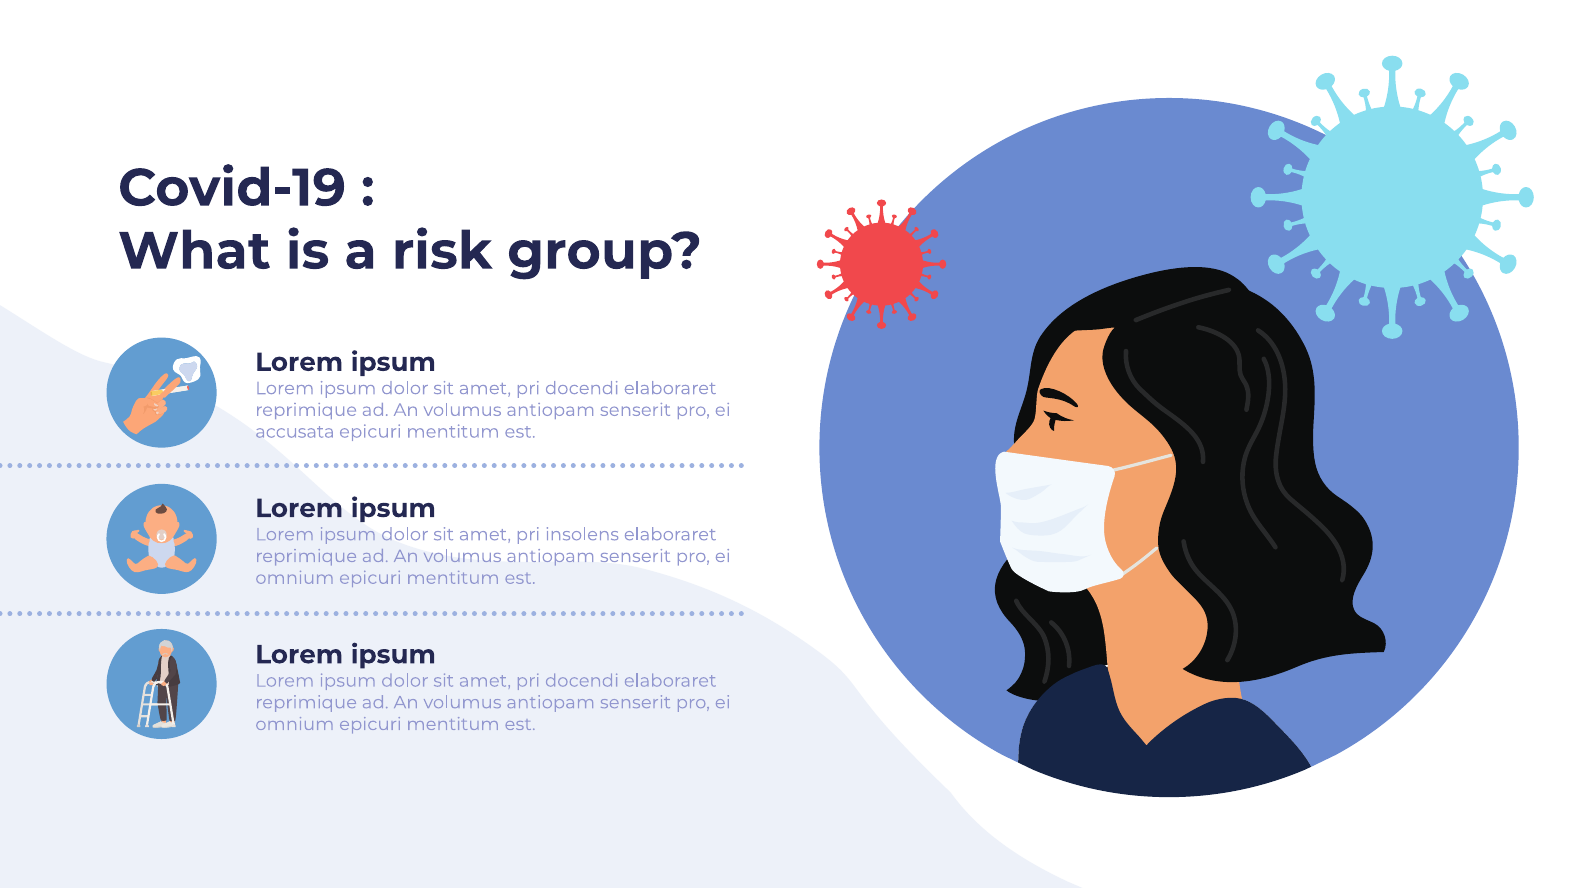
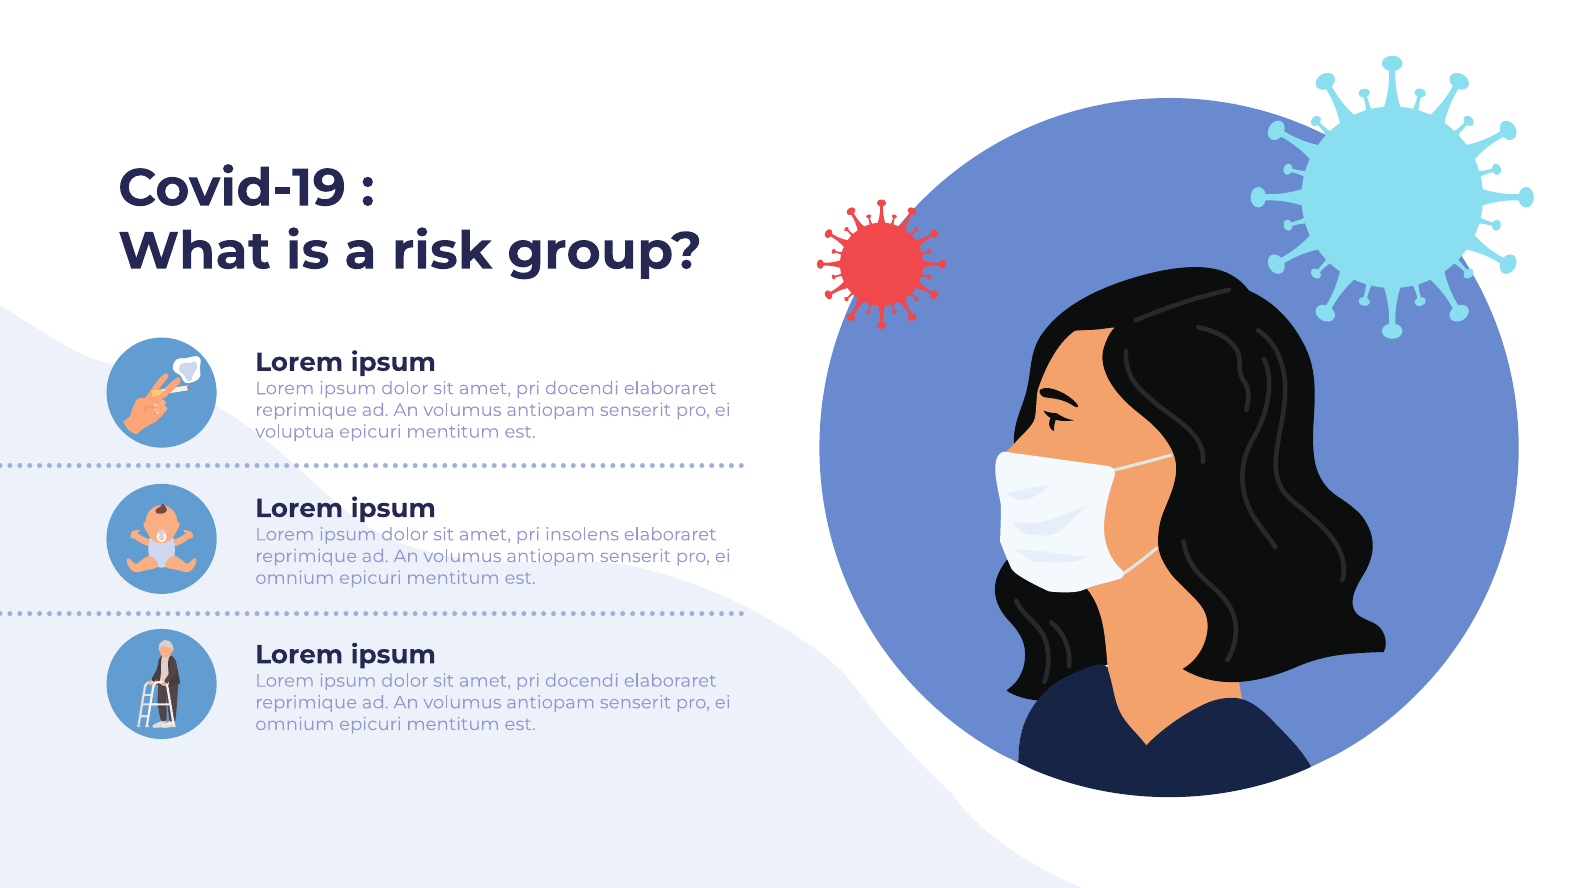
accusata: accusata -> voluptua (295, 432)
